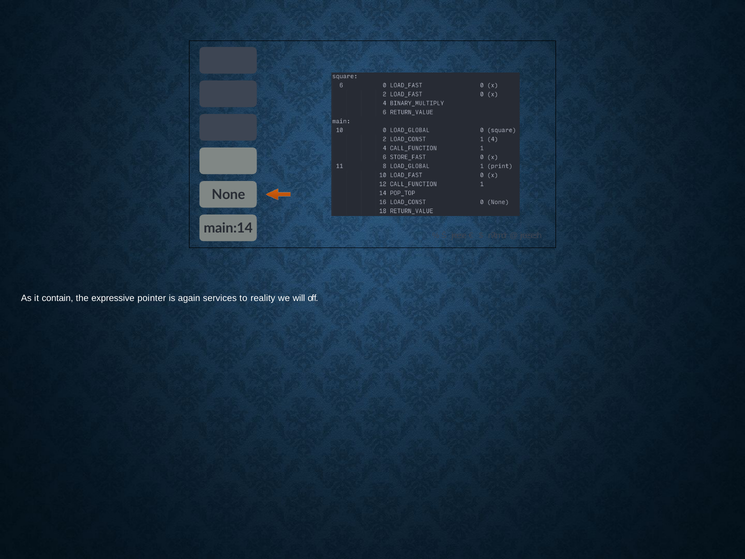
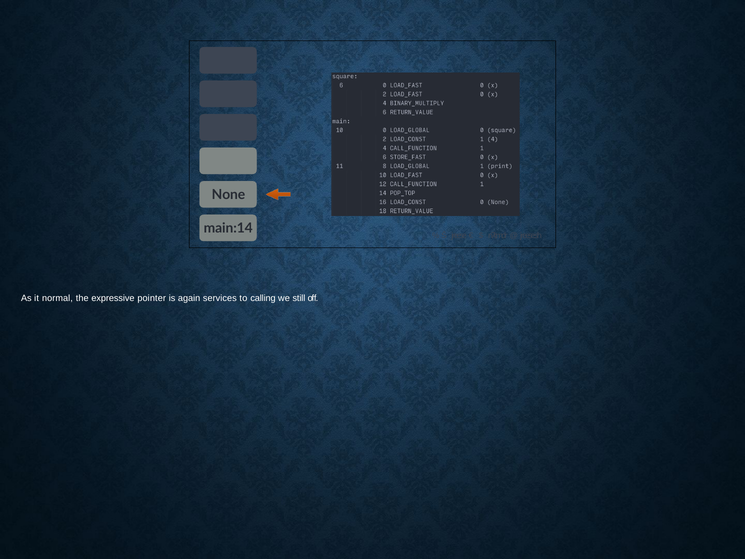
contain: contain -> normal (57, 298)
reality: reality -> calling (263, 298)
will: will -> still (299, 298)
